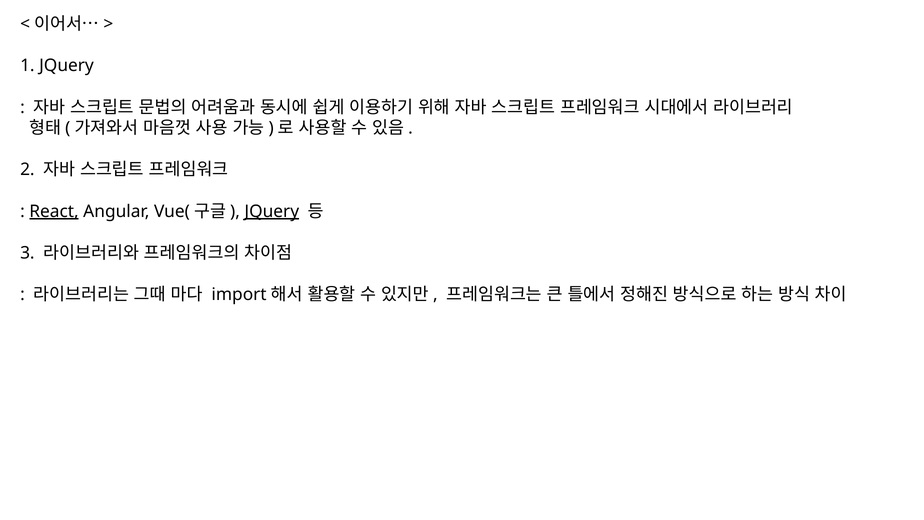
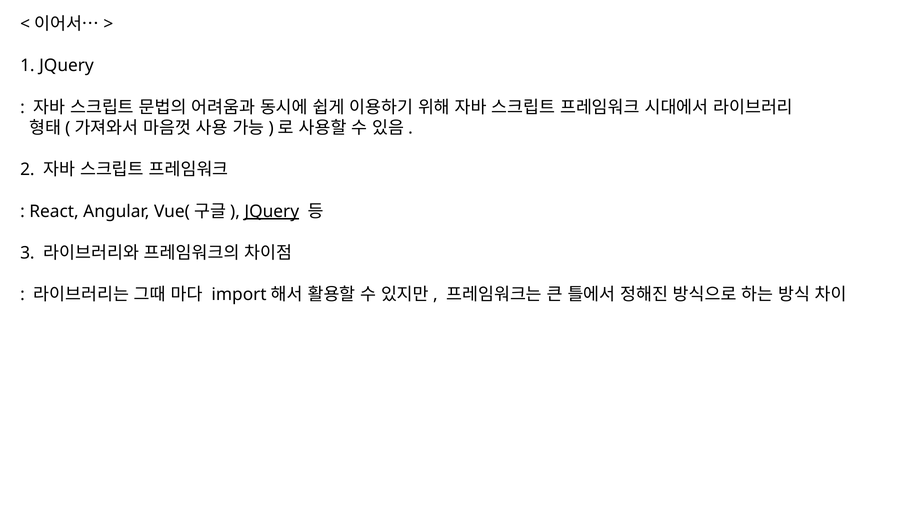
React underline: present -> none (54, 211)
